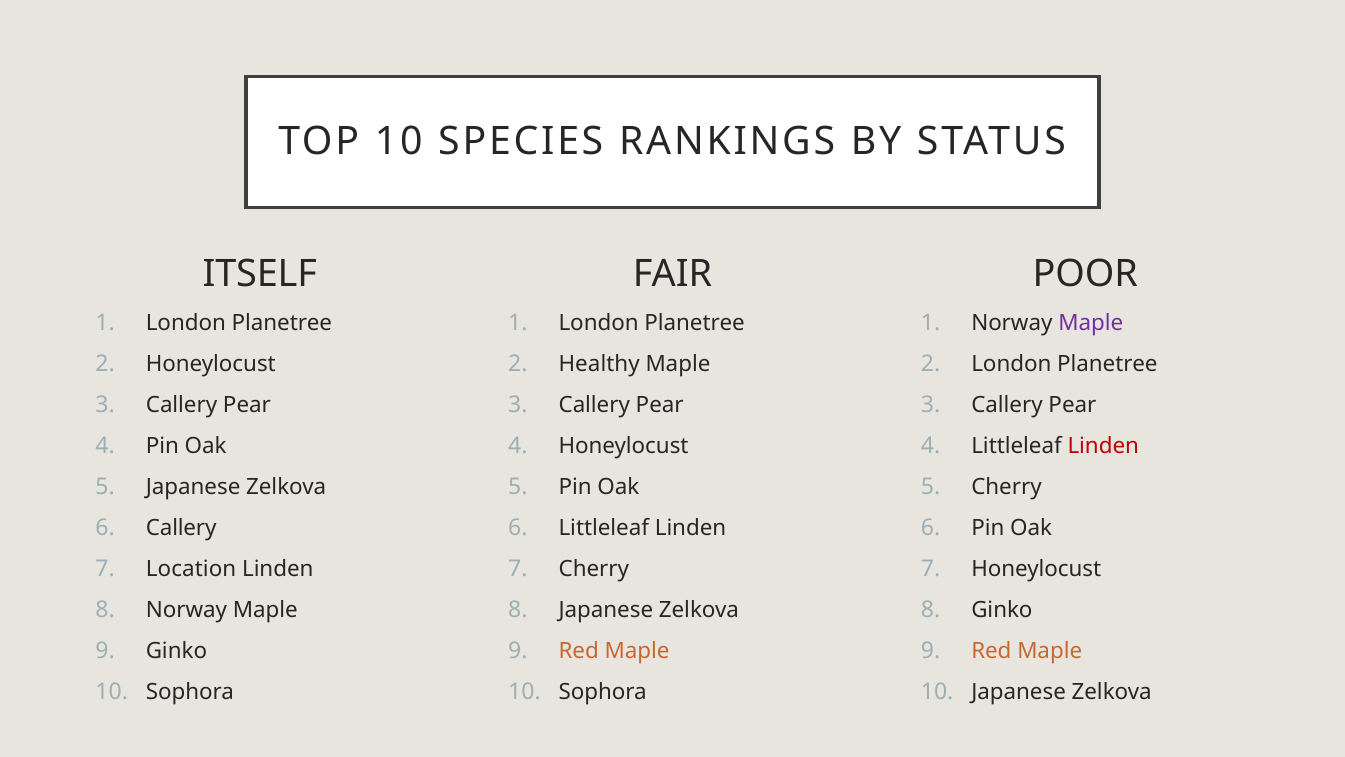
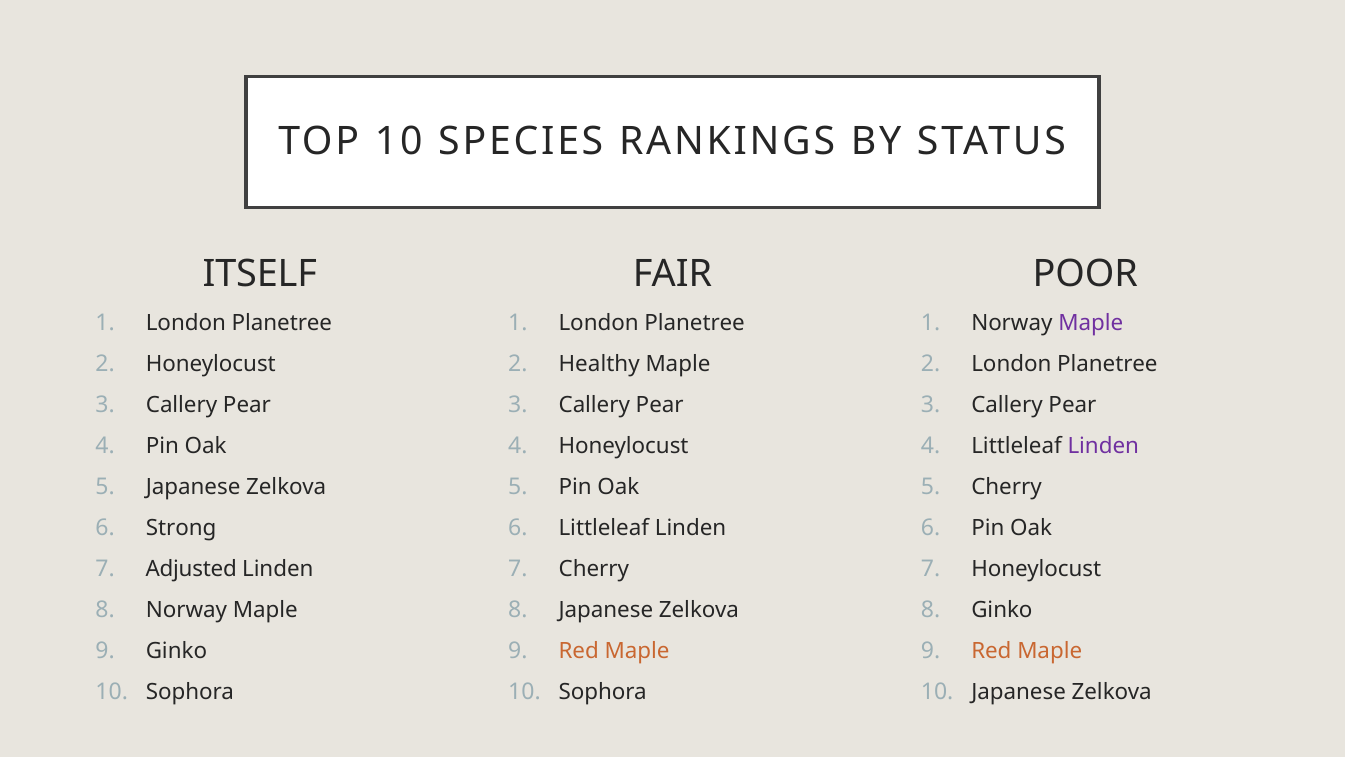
Linden colour: red -> purple (1103, 446)
Callery: Callery -> Strong (181, 528)
Location: Location -> Adjusted (191, 569)
